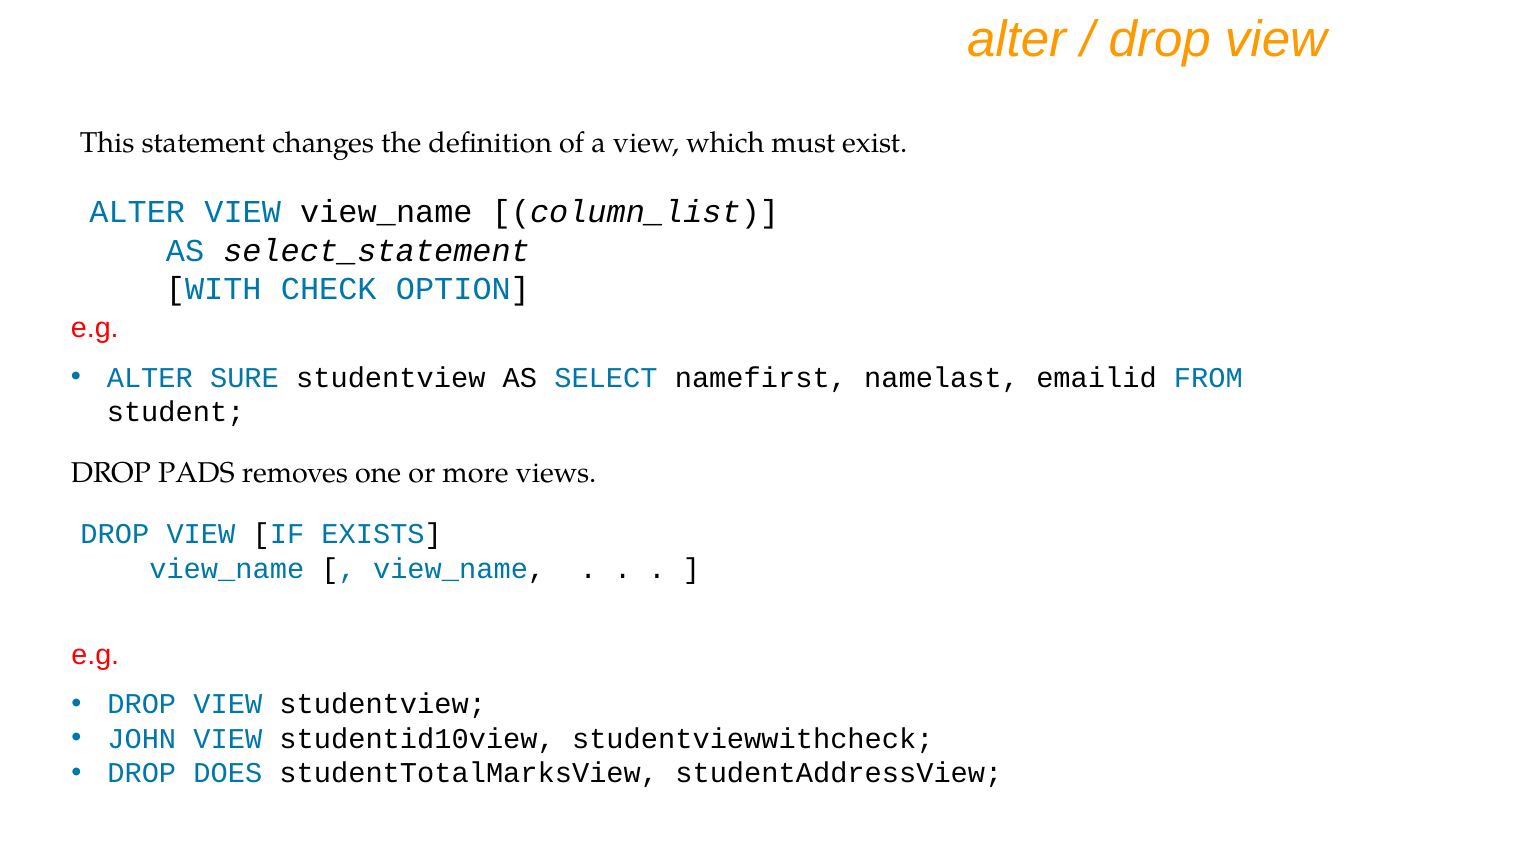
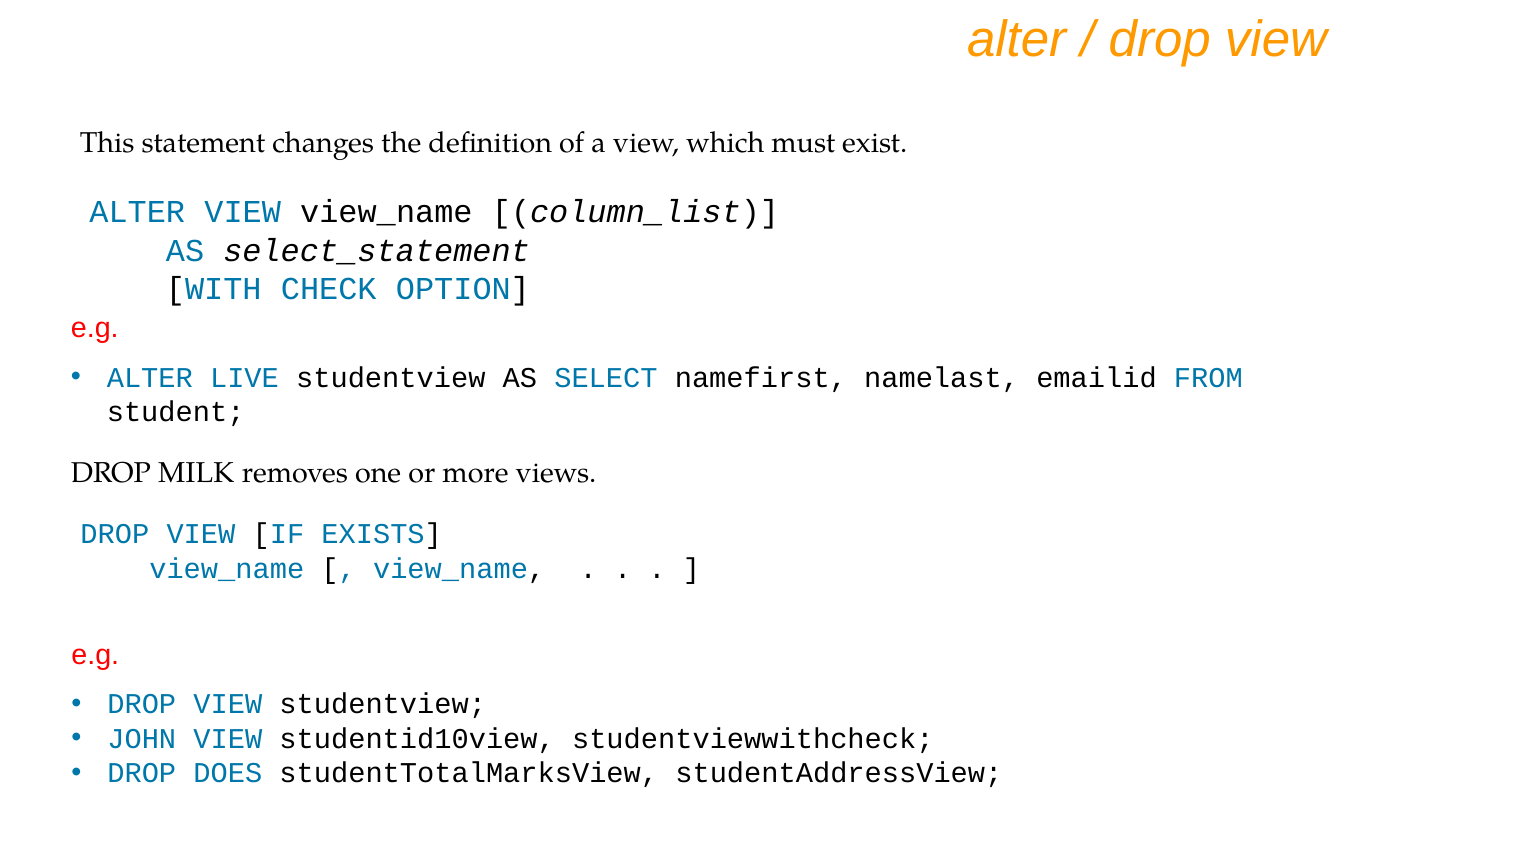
SURE: SURE -> LIVE (244, 378)
PADS: PADS -> MILK (196, 473)
